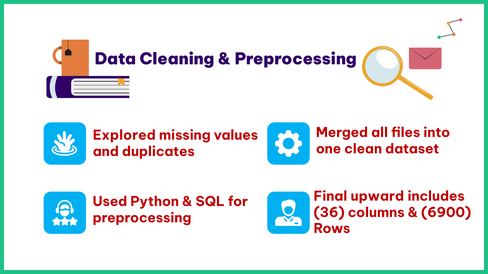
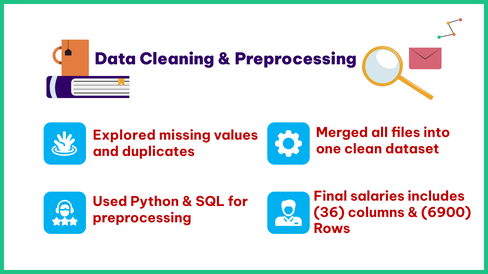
upward: upward -> salaries (377, 197)
